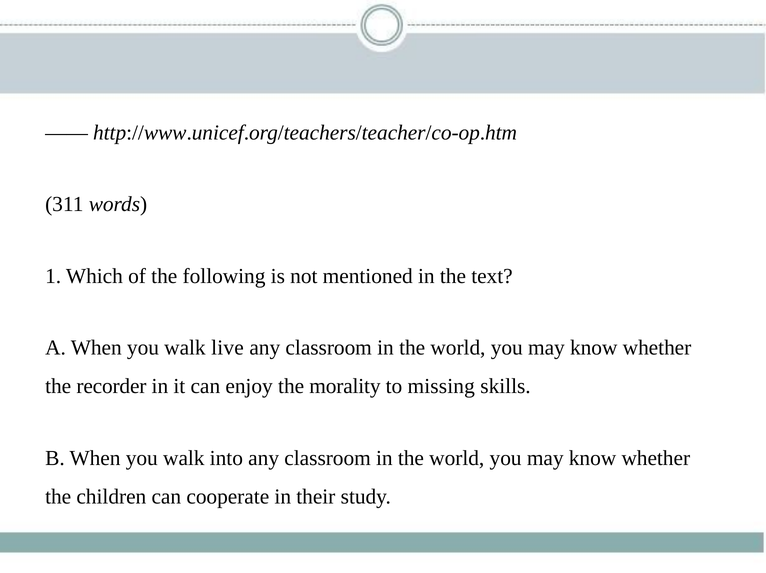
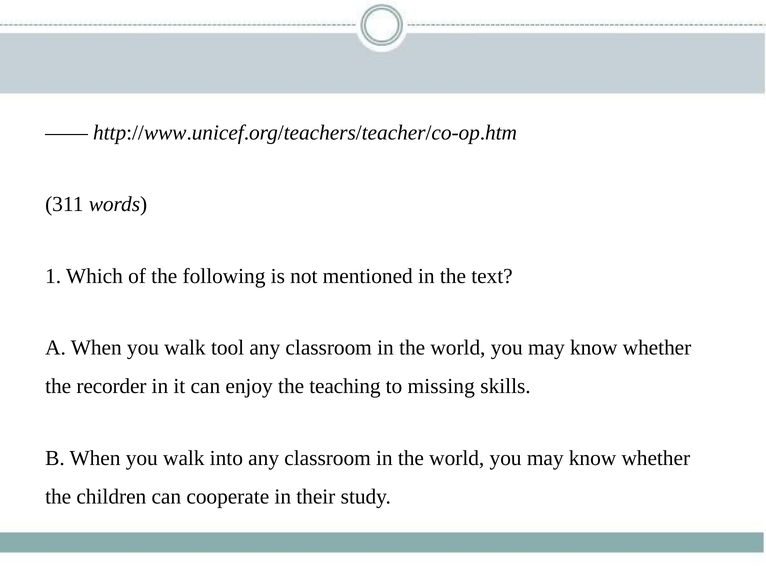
live: live -> tool (228, 348)
morality: morality -> teaching (345, 386)
